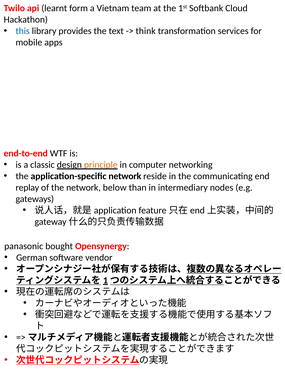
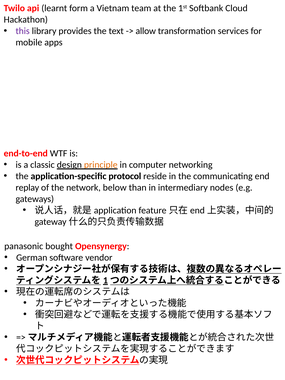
this colour: blue -> purple (23, 31)
think: think -> allow (146, 31)
application-specific network: network -> protocol (125, 176)
